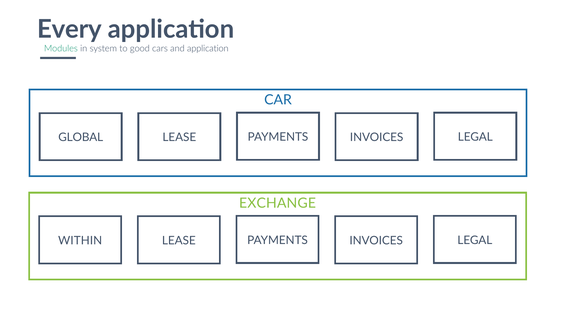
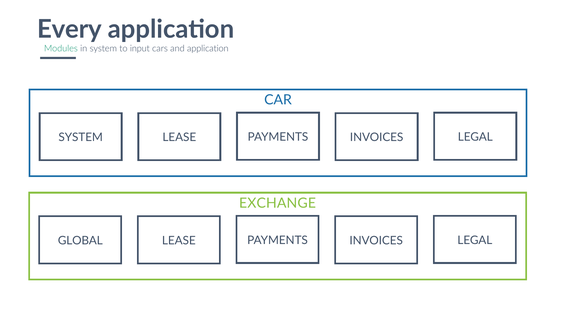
good: good -> input (140, 48)
GLOBAL: GLOBAL -> SYSTEM (81, 138)
WITHIN: WITHIN -> GLOBAL (80, 241)
